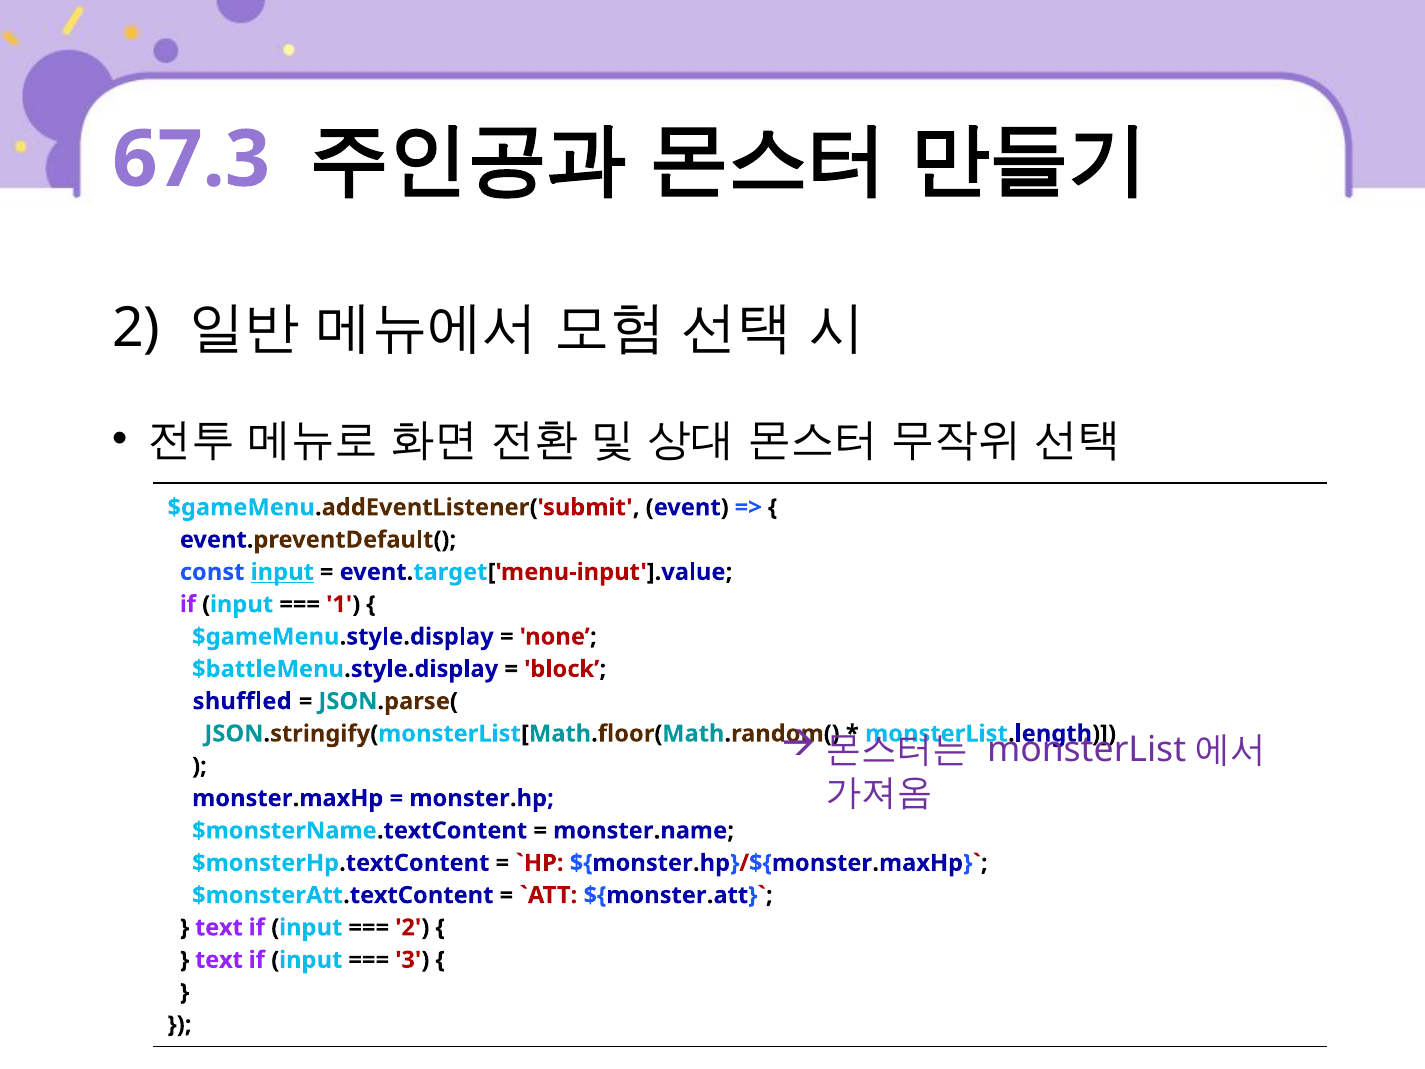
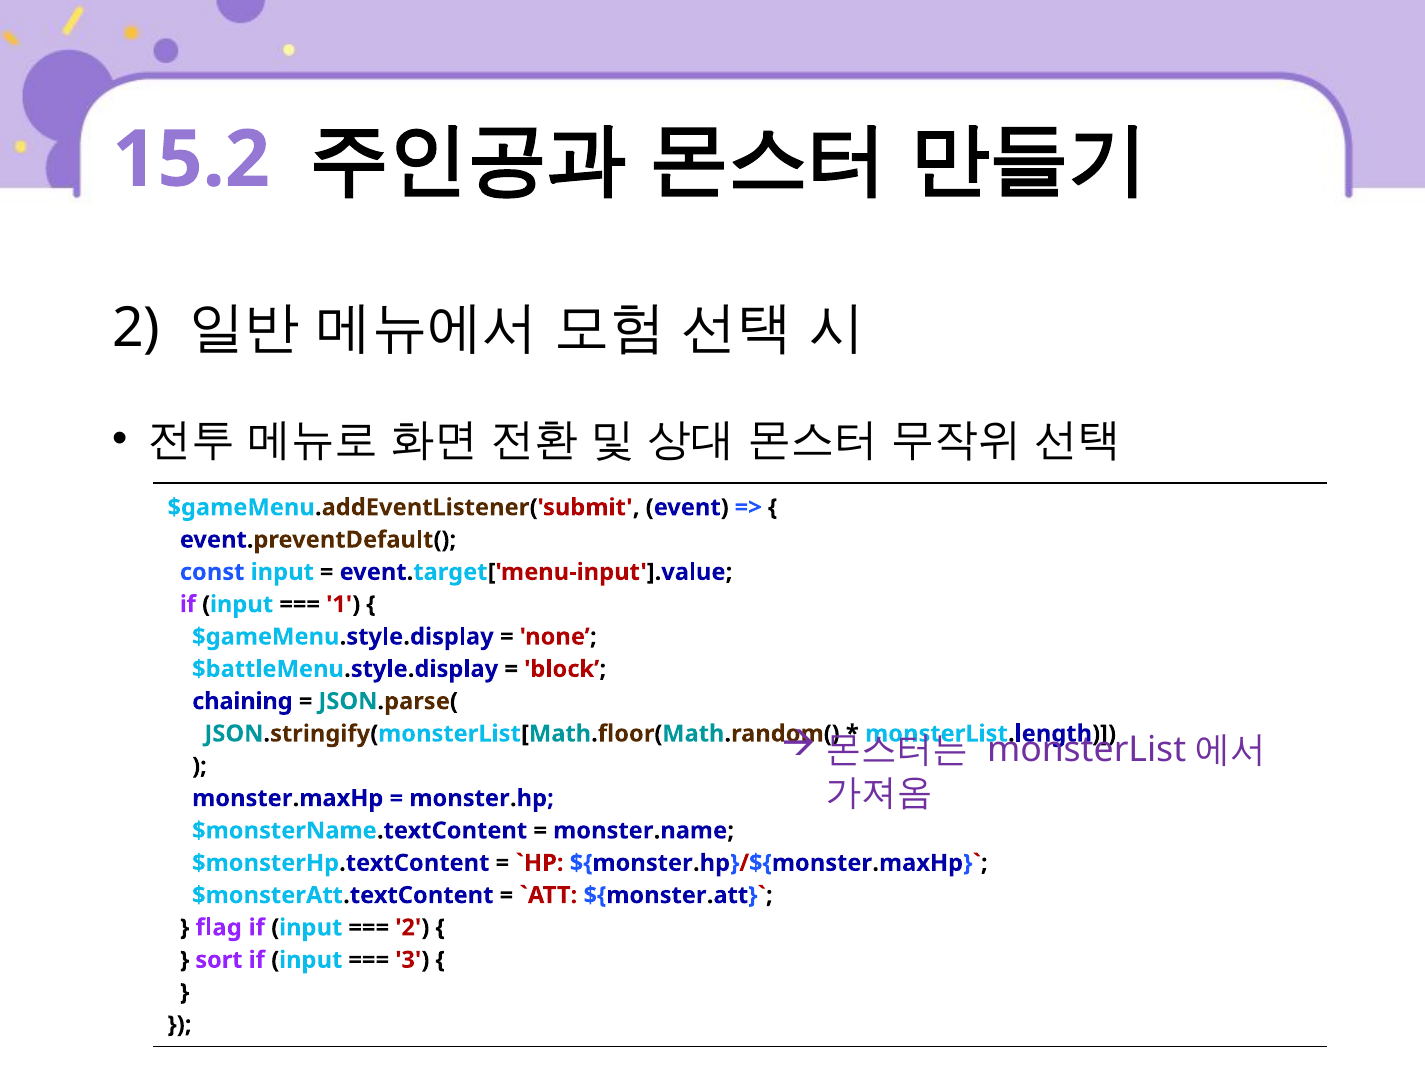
67.3: 67.3 -> 15.2 (191, 160)
input underline: present -> none (282, 572)
shuffled: shuffled -> chaining (242, 701)
text: text -> flag (219, 927)
text: text -> sort (219, 960)
